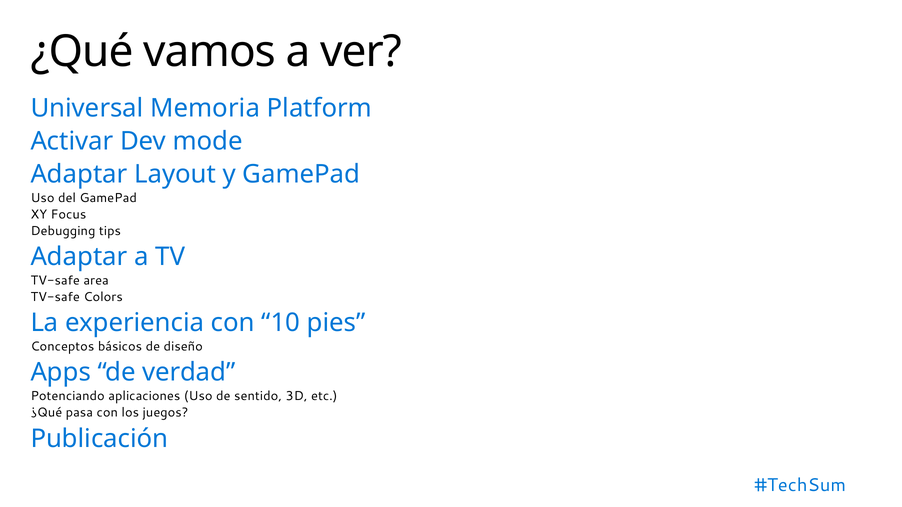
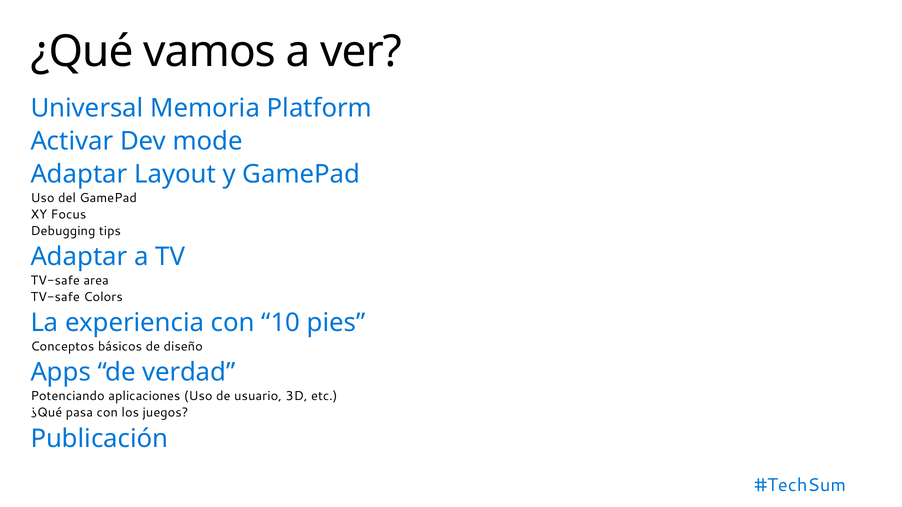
sentido: sentido -> usuario (258, 396)
